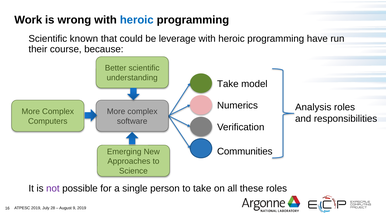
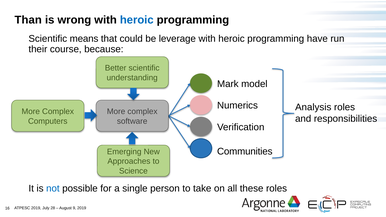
Work: Work -> Than (28, 20)
known: known -> means (84, 39)
Take: Take -> Mark (228, 84)
not colour: purple -> blue (53, 188)
